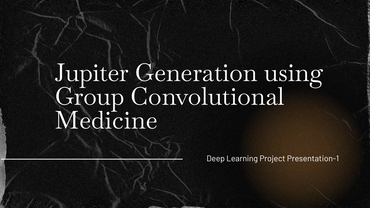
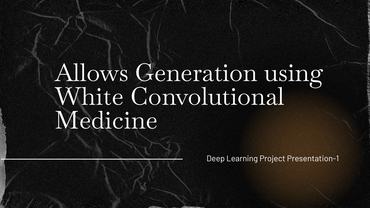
Jupiter: Jupiter -> Allows (92, 73)
Group: Group -> White (89, 97)
